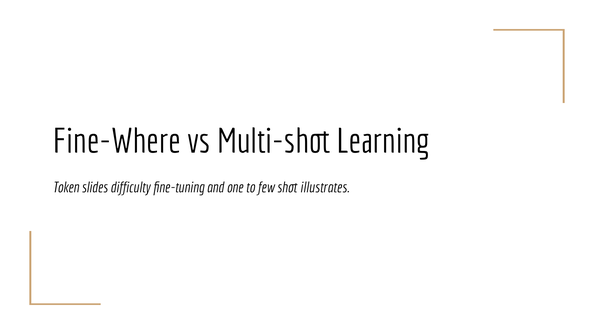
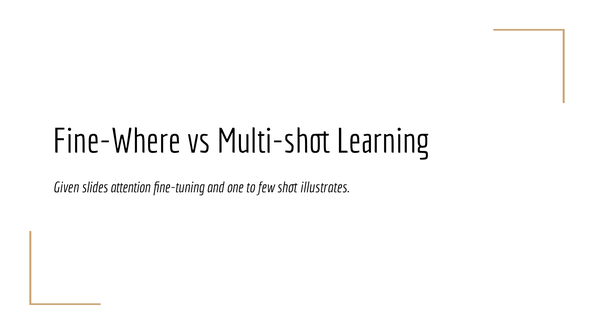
Token: Token -> Given (66, 188)
difficulty: difficulty -> attention (130, 188)
